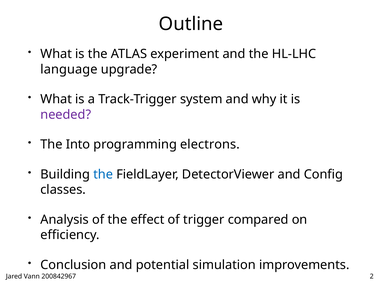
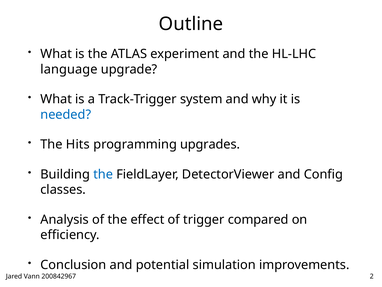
needed colour: purple -> blue (66, 114)
Into: Into -> Hits (78, 144)
electrons: electrons -> upgrades (210, 144)
